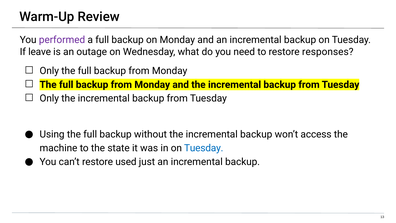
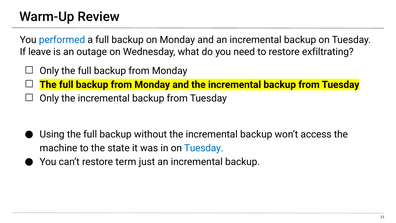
performed colour: purple -> blue (62, 40)
responses: responses -> exfiltrating (328, 52)
used: used -> term (126, 162)
